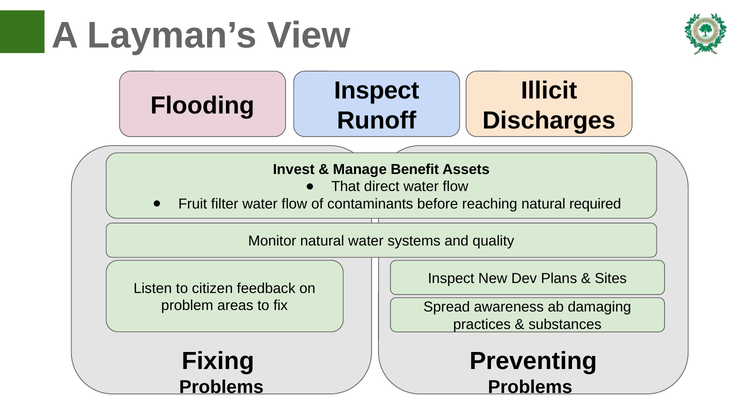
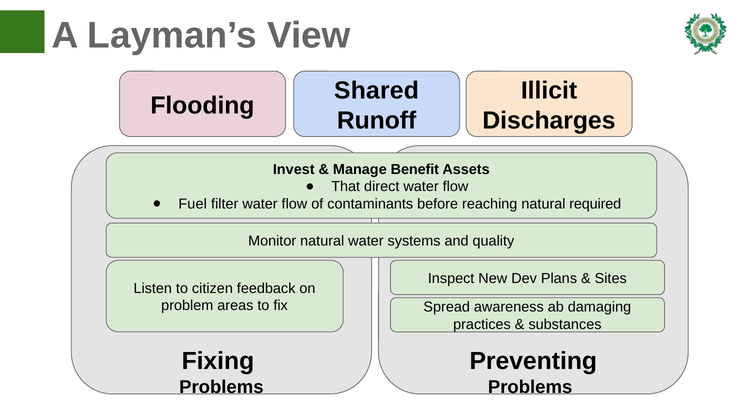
Inspect: Inspect -> Shared (377, 91)
Fruit: Fruit -> Fuel (193, 204)
